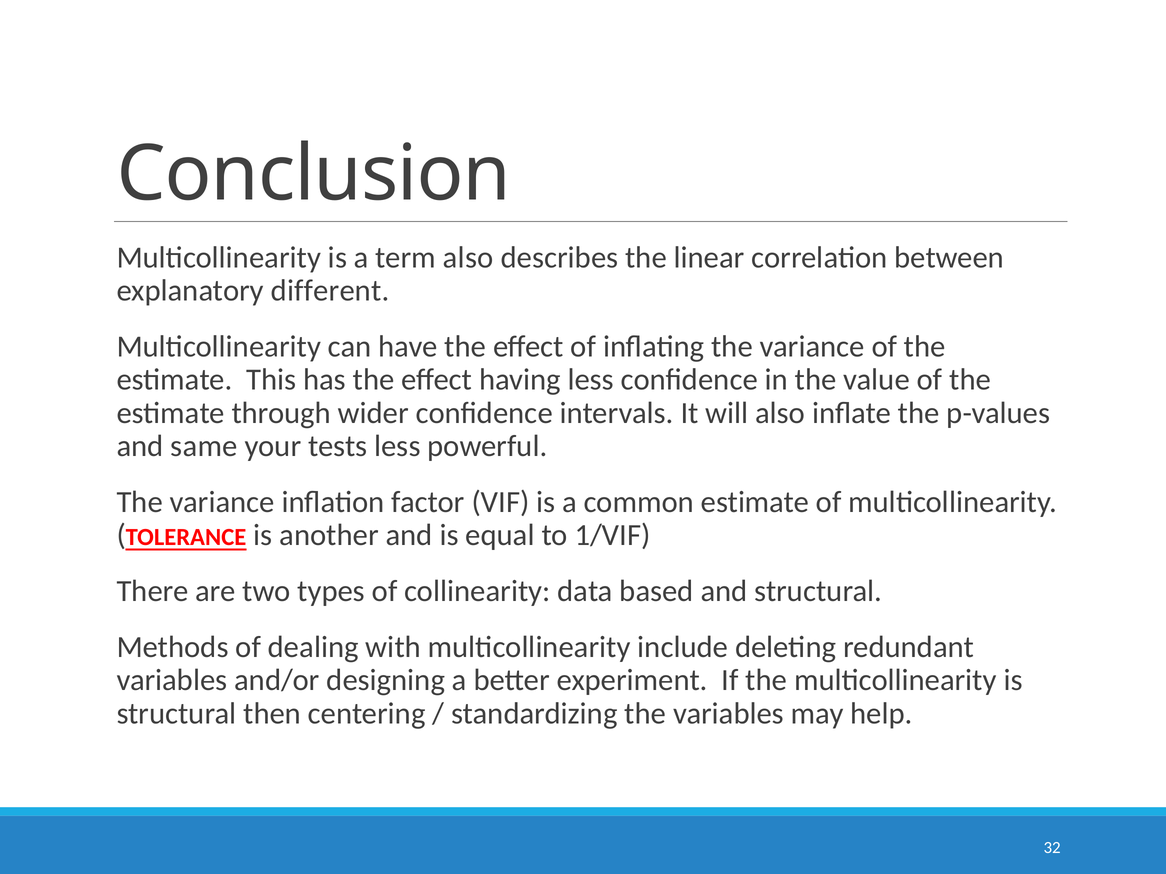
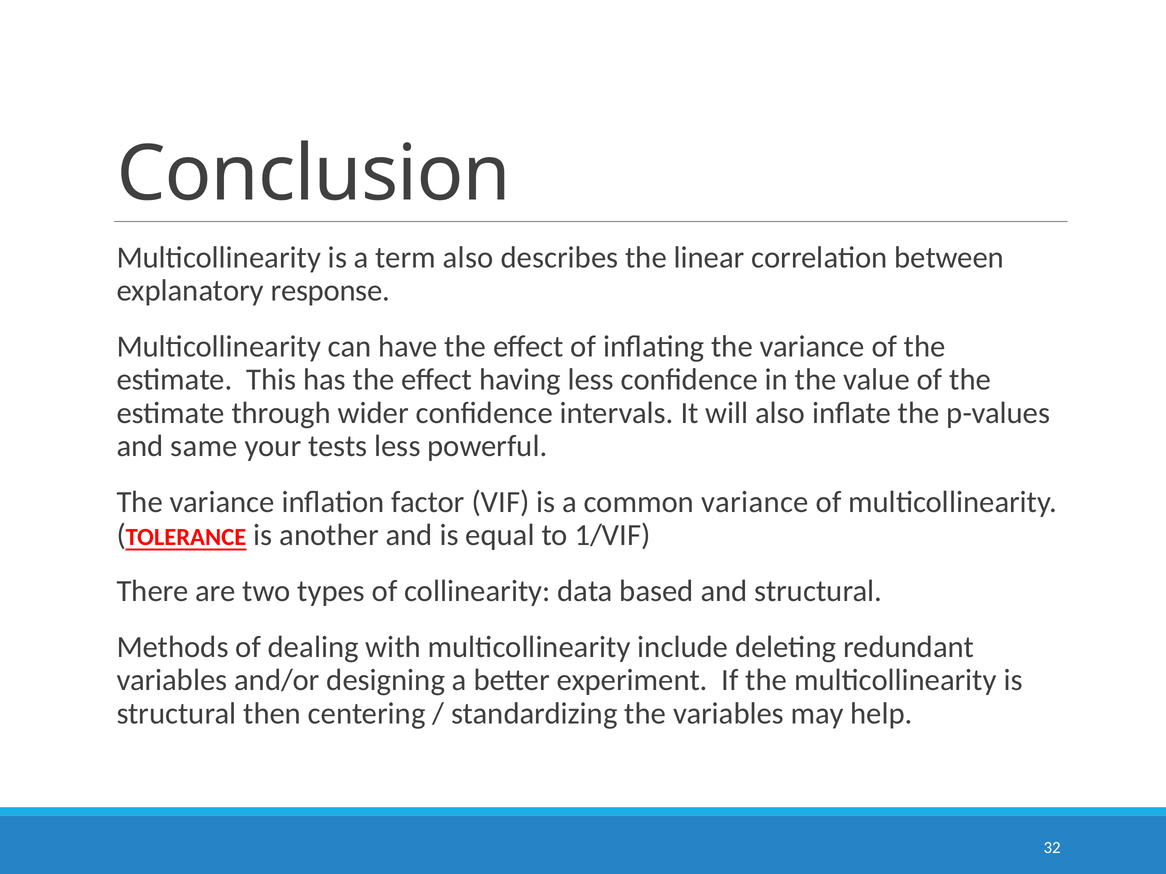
different: different -> response (330, 291)
common estimate: estimate -> variance (755, 502)
